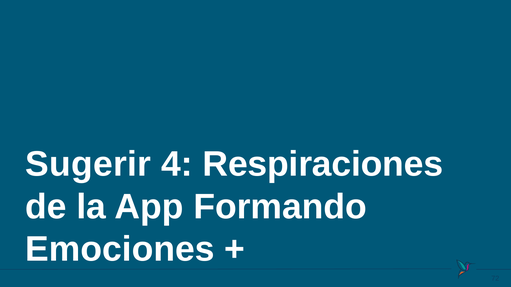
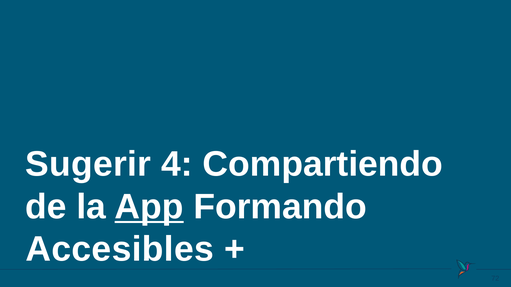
Respiraciones: Respiraciones -> Compartiendo (323, 164)
App underline: none -> present (149, 207)
Emociones: Emociones -> Accesibles (120, 250)
